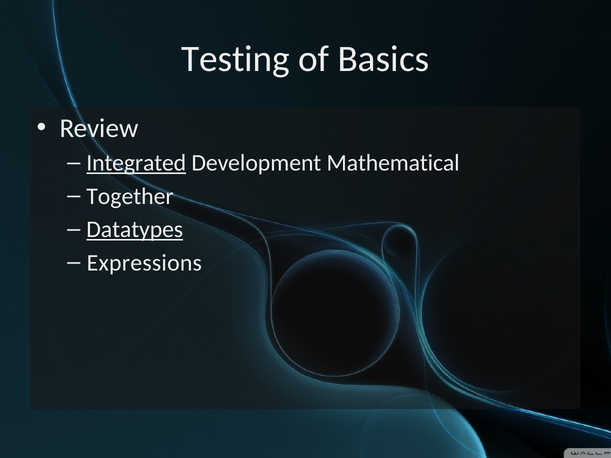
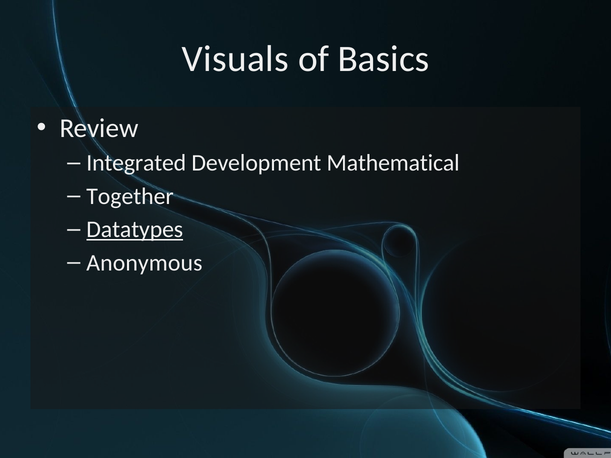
Testing: Testing -> Visuals (235, 59)
Integrated underline: present -> none (136, 163)
Expressions: Expressions -> Anonymous (144, 263)
